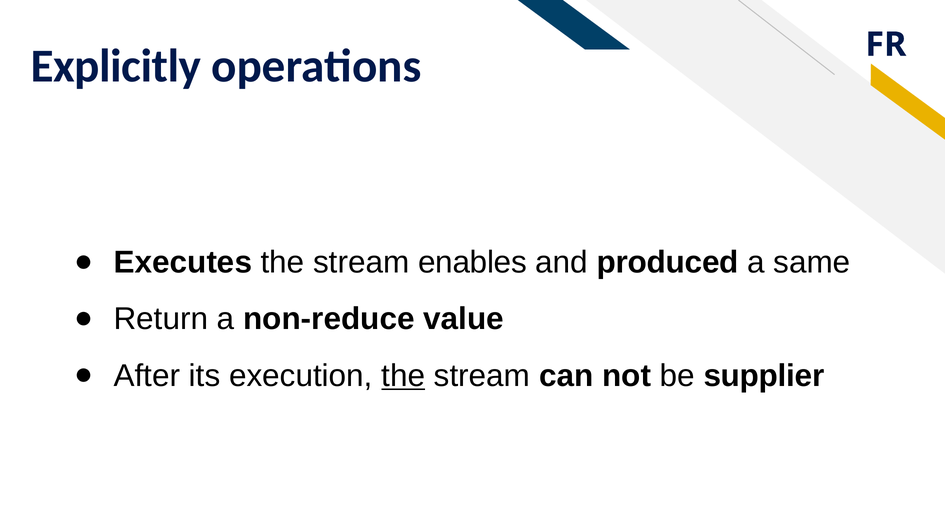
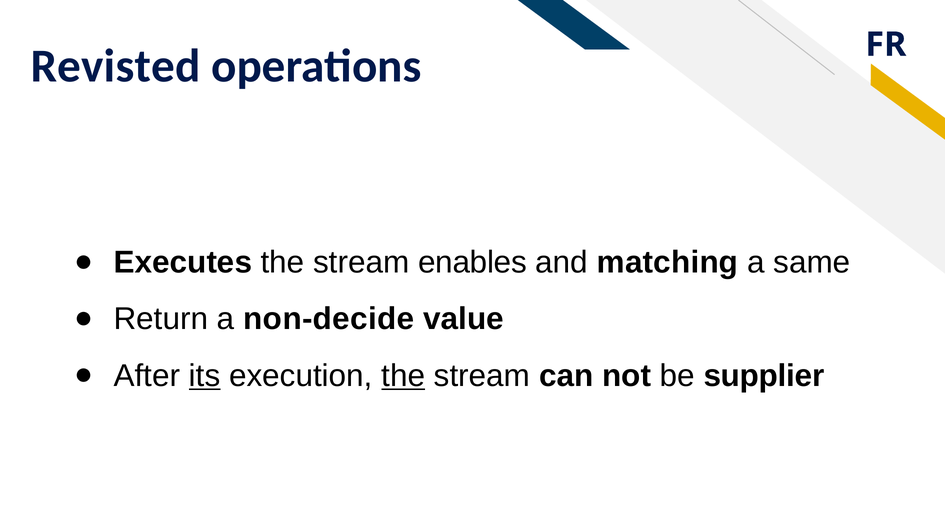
Explicitly: Explicitly -> Revisted (116, 66)
produced: produced -> matching (668, 263)
non-reduce: non-reduce -> non-decide (329, 319)
its underline: none -> present (205, 376)
